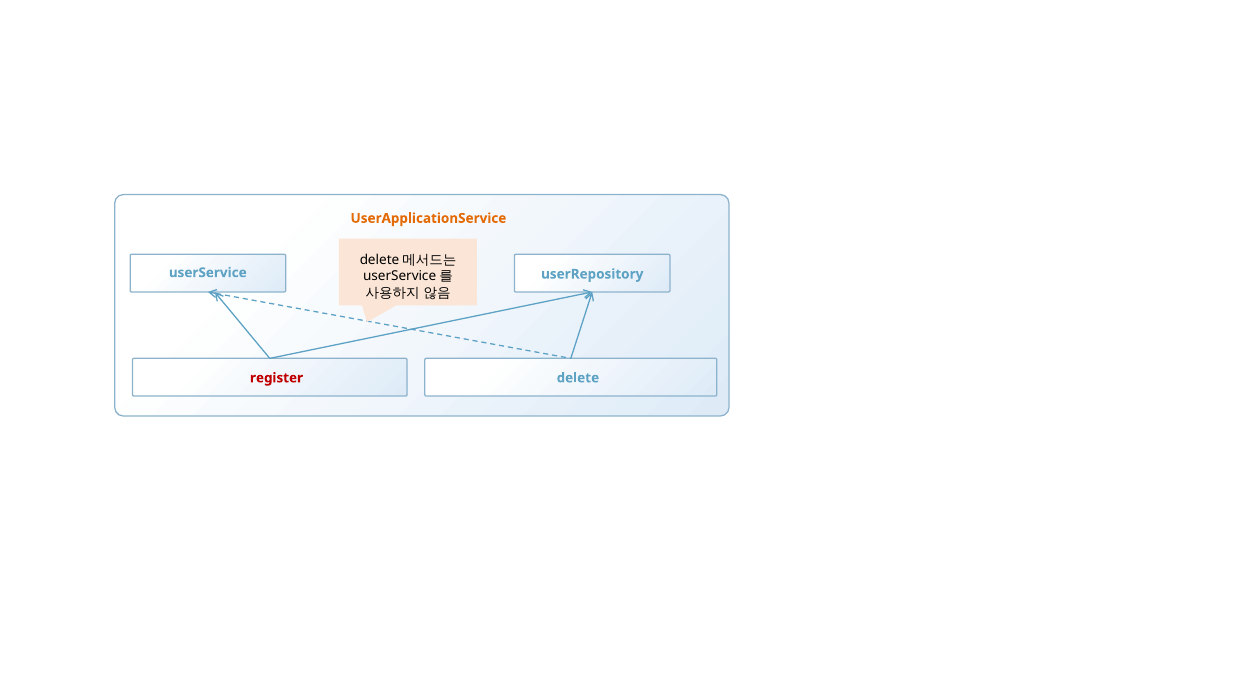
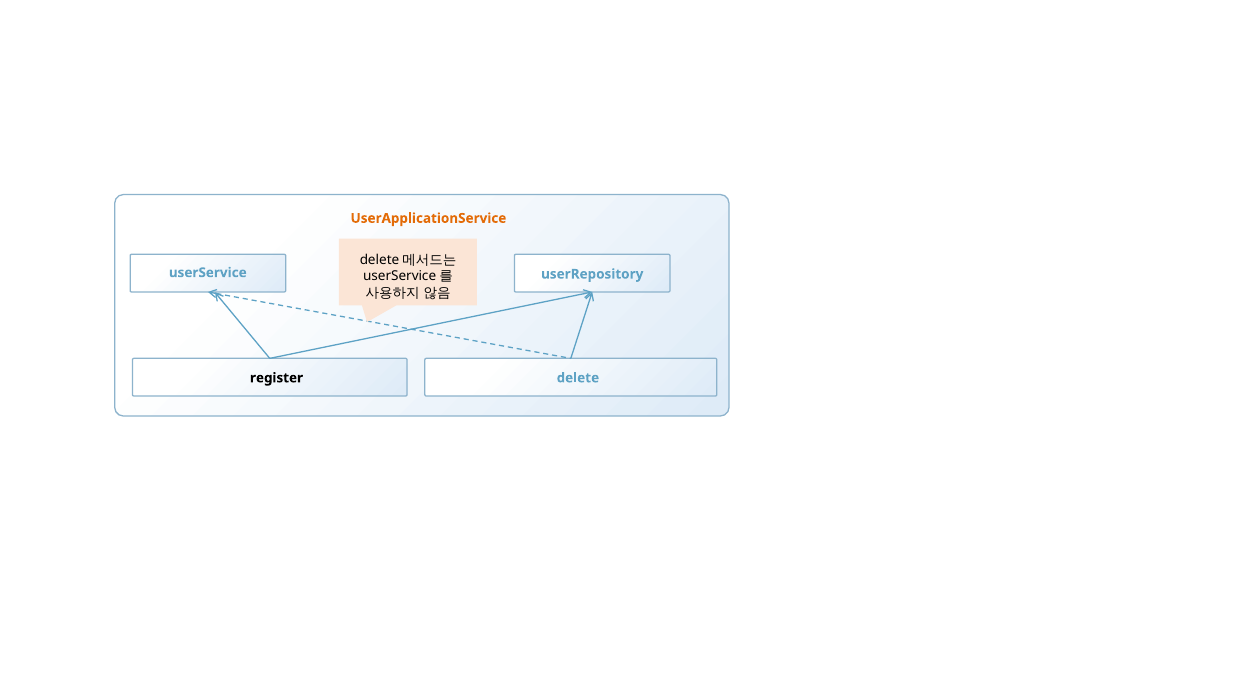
register colour: red -> black (276, 378)
